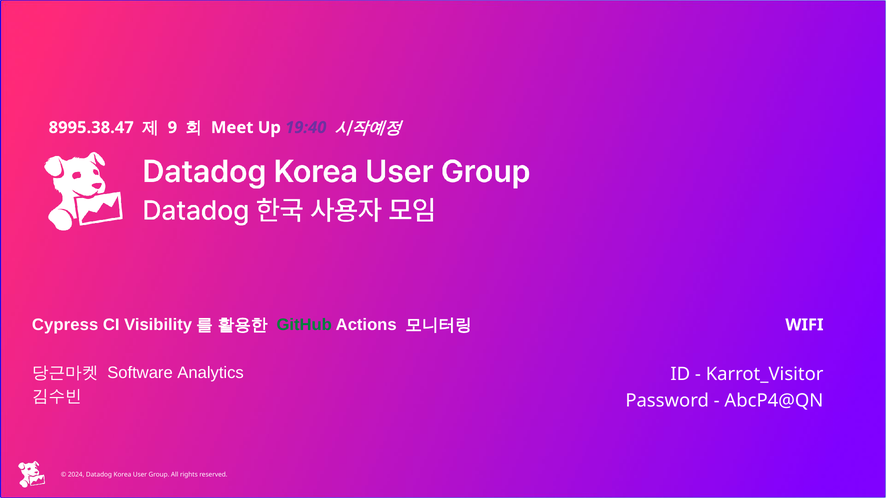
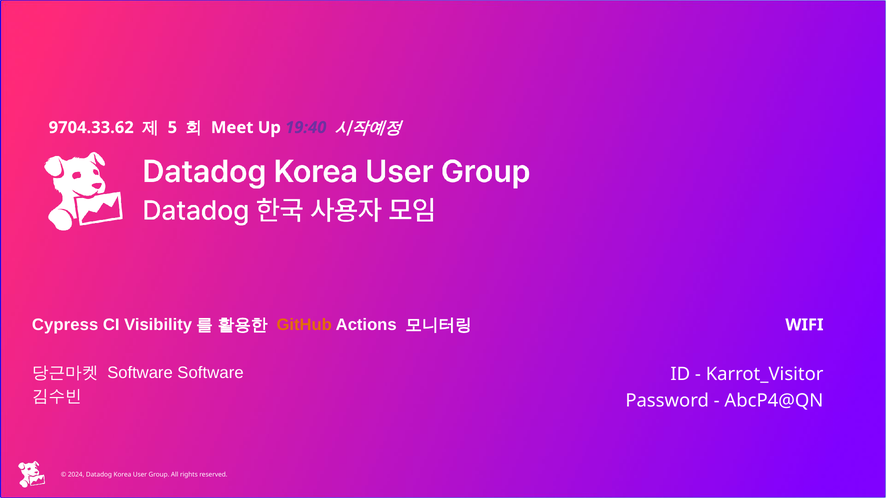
8995.38.47: 8995.38.47 -> 9704.33.62 (91, 128)
9: 9 -> 5 (172, 128)
GitHub colour: green -> orange (304, 325)
Software Analytics: Analytics -> Software (211, 373)
